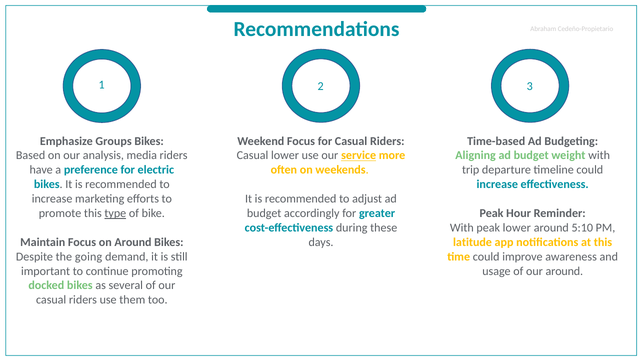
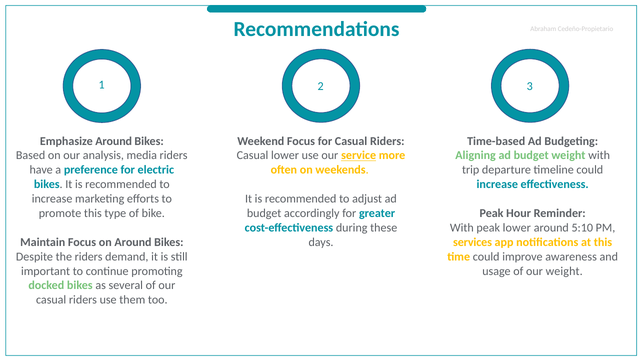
Emphasize Groups: Groups -> Around (114, 141)
type underline: present -> none (115, 213)
latitude: latitude -> services (473, 242)
the going: going -> riders (89, 257)
our around: around -> weight (564, 271)
